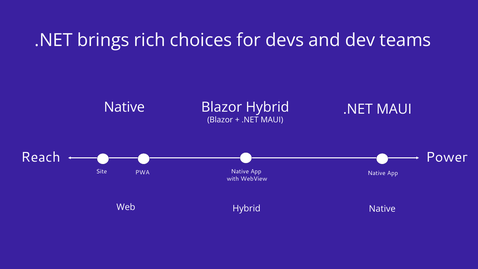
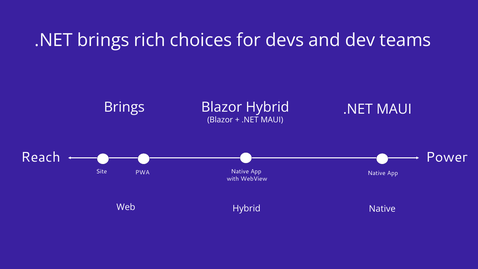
Native: Native -> Brings (124, 107)
